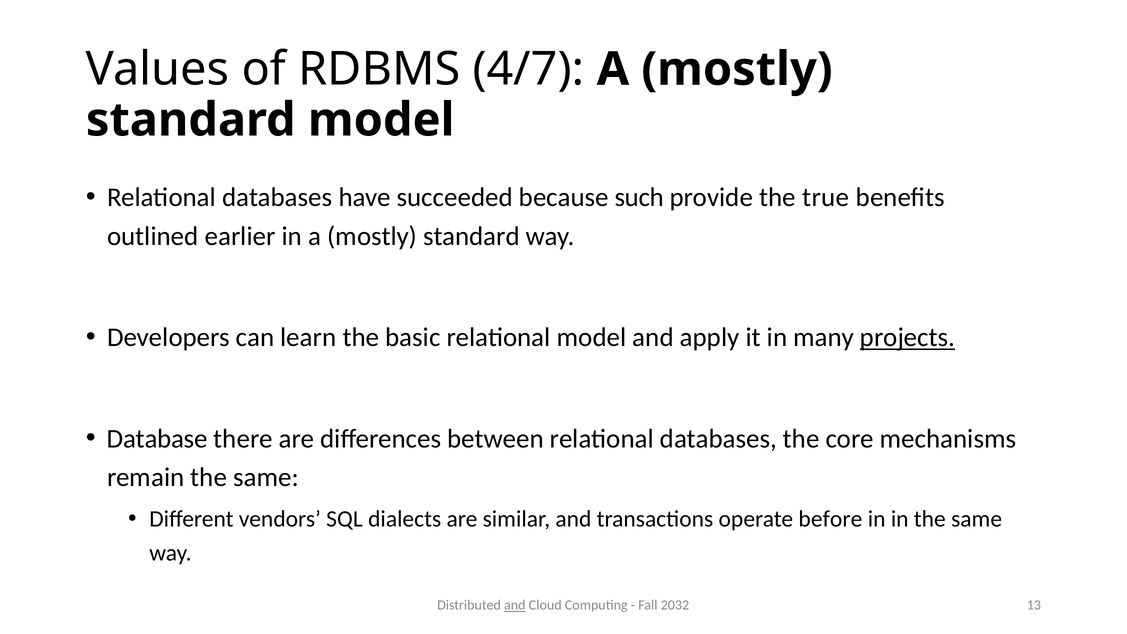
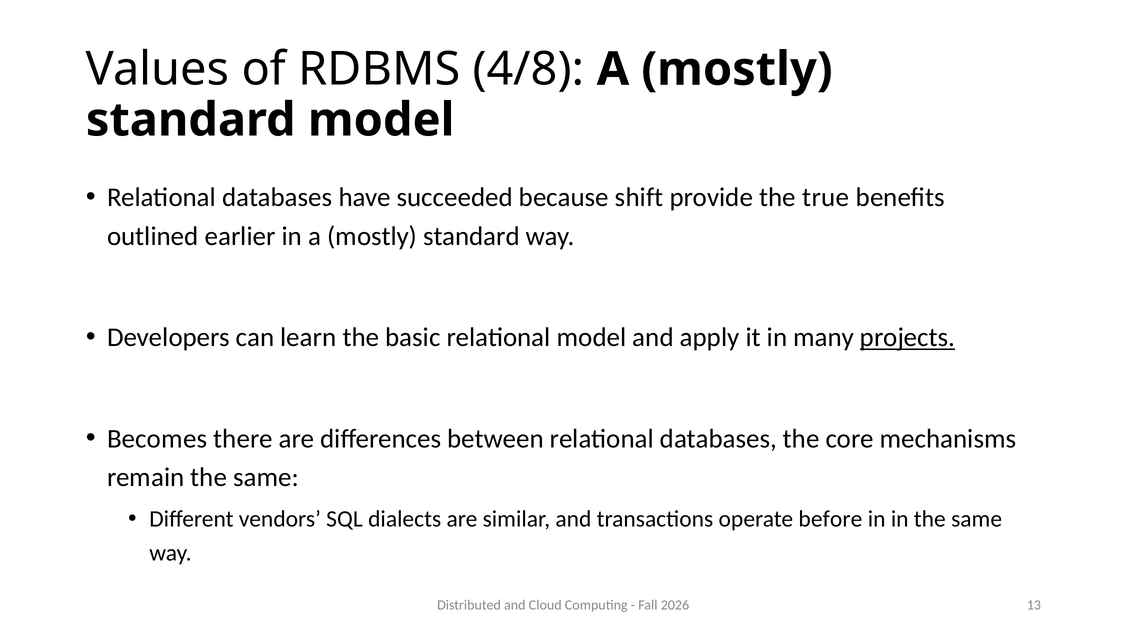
4/7: 4/7 -> 4/8 (528, 69)
such: such -> shift (639, 198)
Database: Database -> Becomes (157, 439)
and underline: present -> none (515, 605)
2032: 2032 -> 2026 (675, 605)
